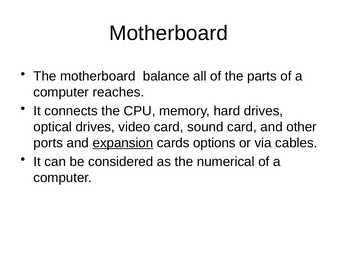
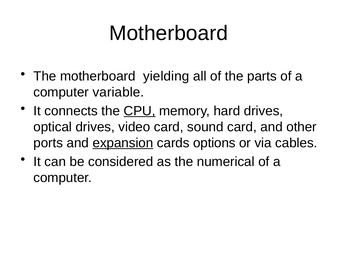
balance: balance -> yielding (166, 76)
reaches: reaches -> variable (118, 92)
CPU underline: none -> present (140, 111)
